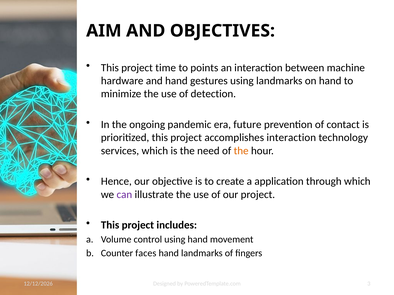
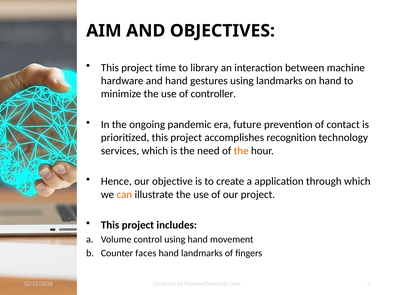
points: points -> library (204, 68)
detection: detection -> controller (213, 94)
accomplishes interaction: interaction -> recognition (291, 138)
can colour: purple -> orange (124, 195)
